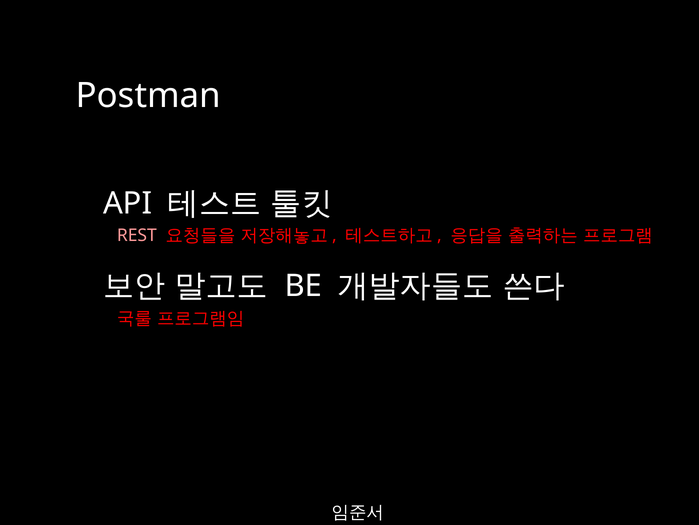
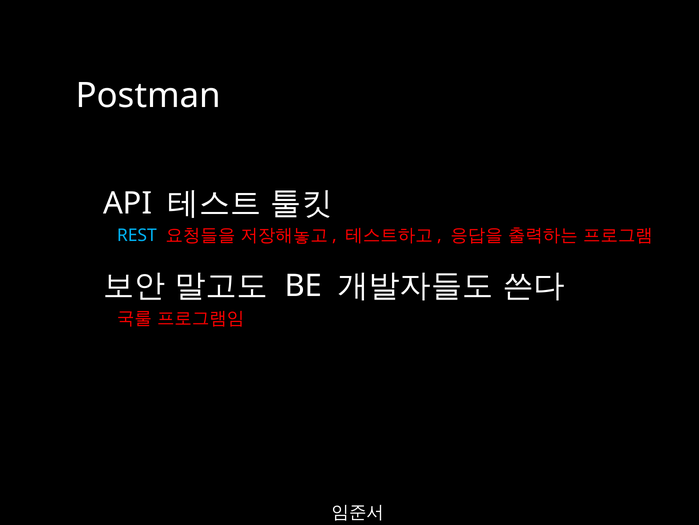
REST colour: pink -> light blue (137, 235)
